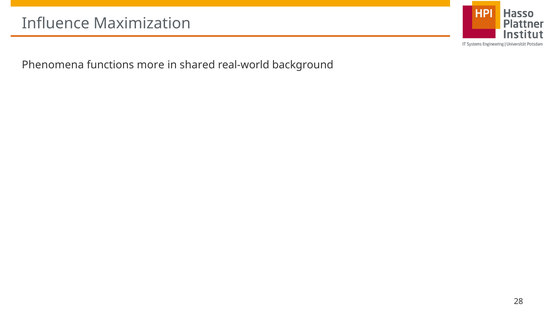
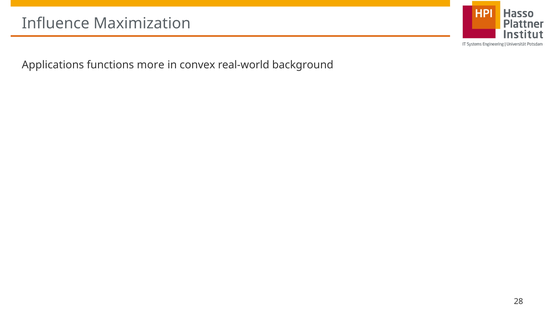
Phenomena: Phenomena -> Applications (53, 65)
shared: shared -> convex (197, 65)
